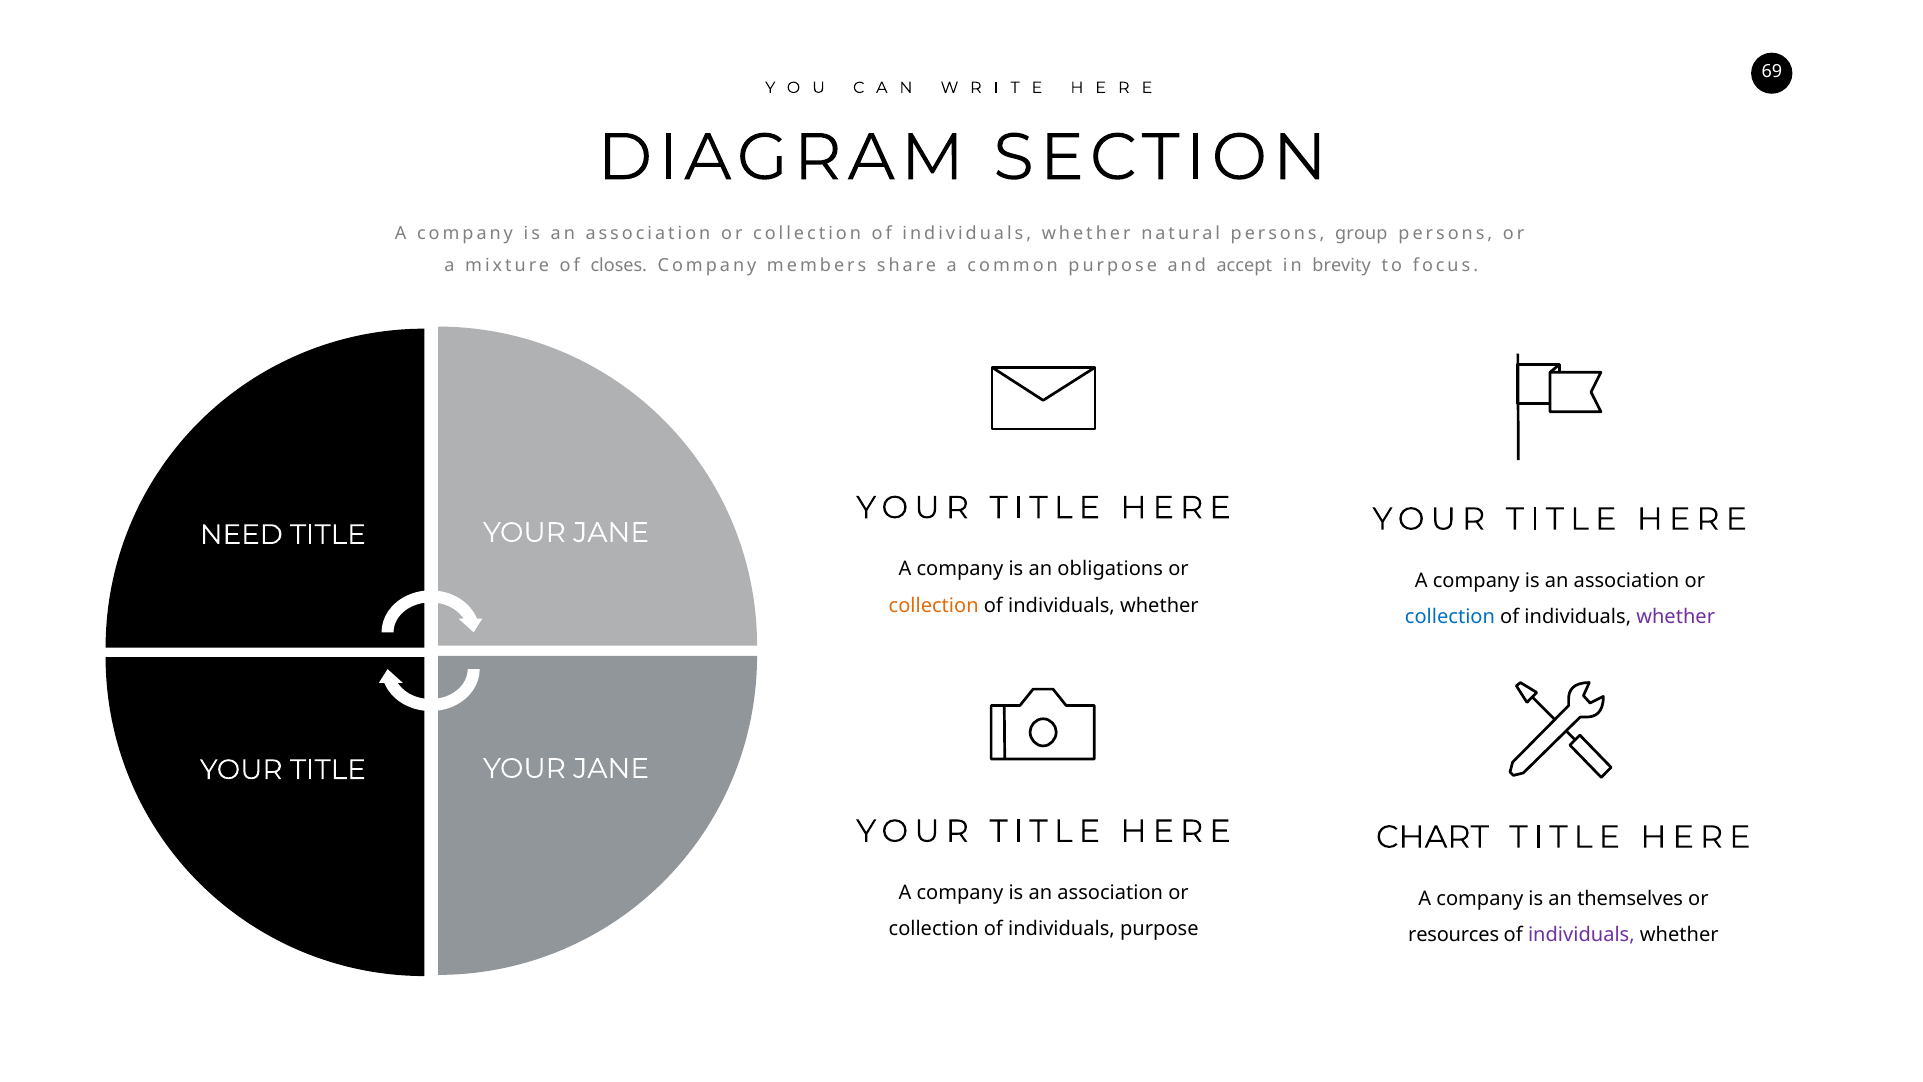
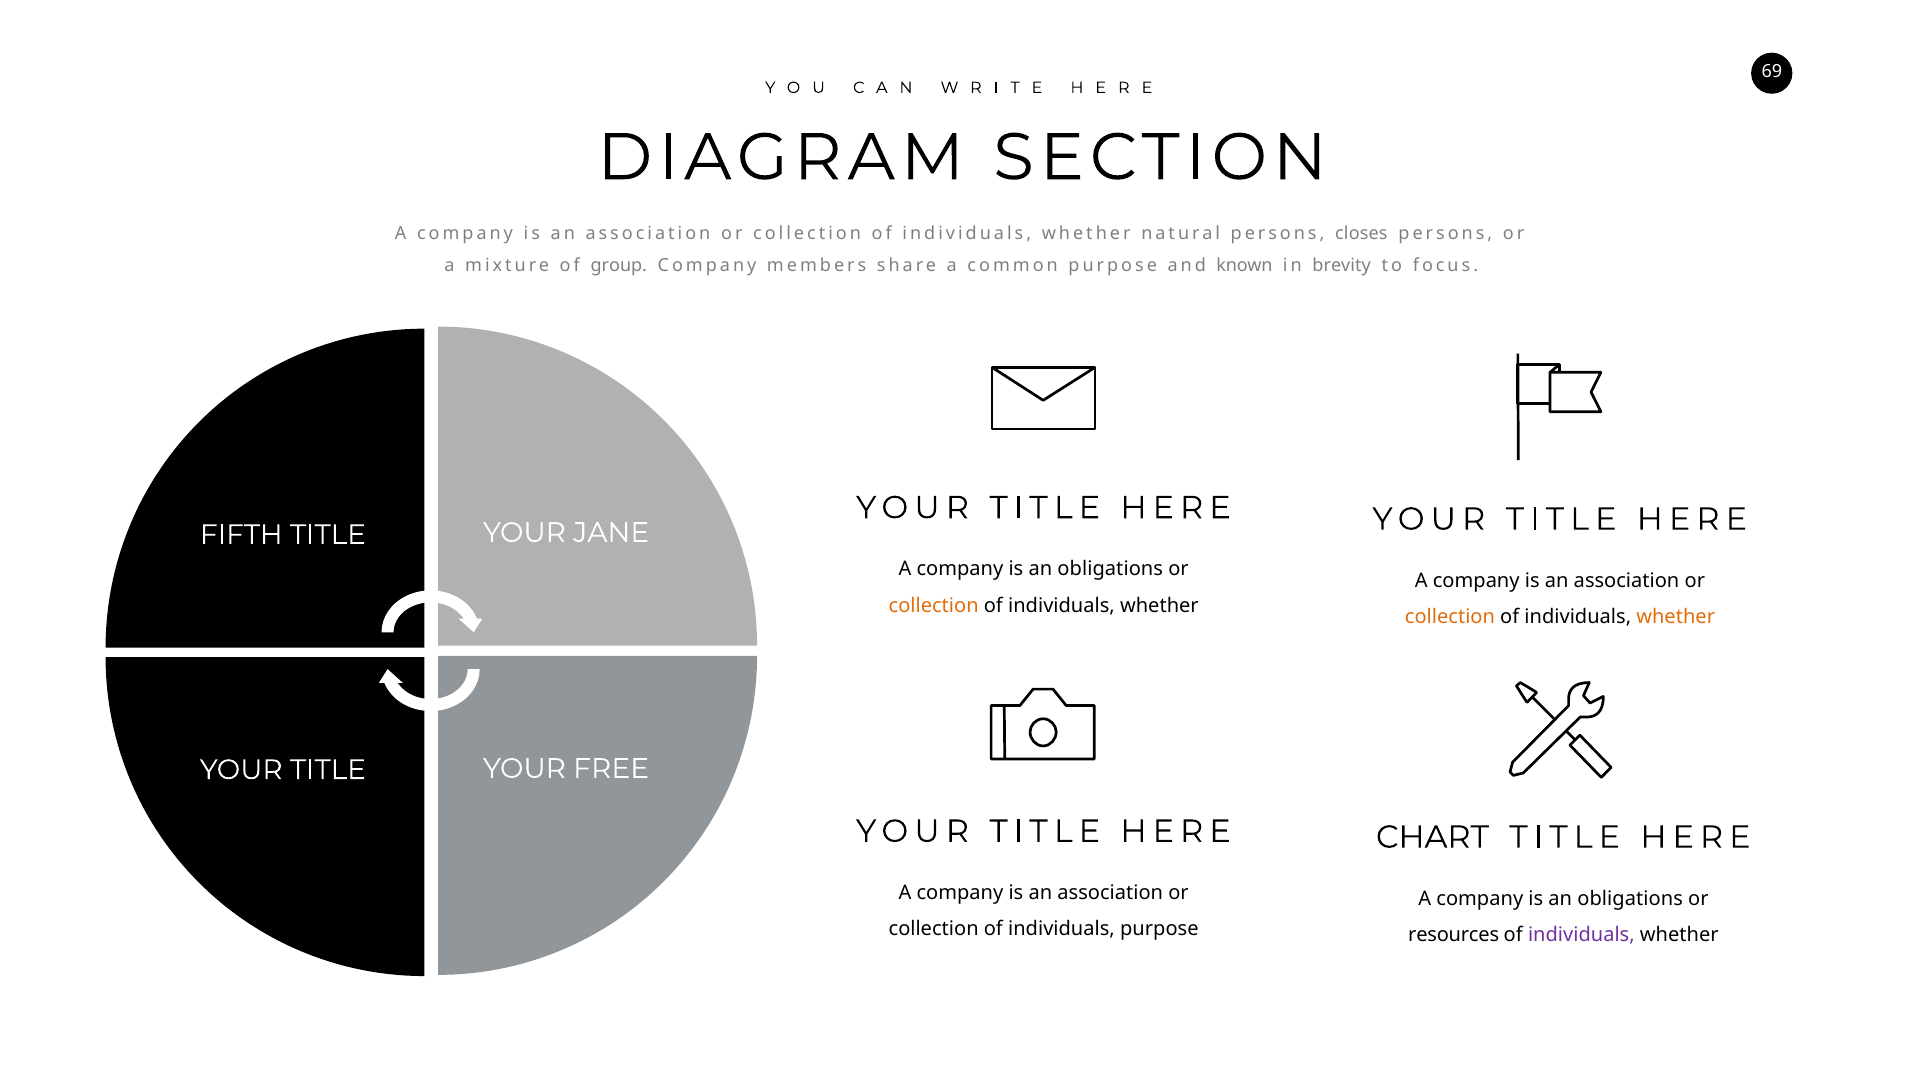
group: group -> closes (1361, 233)
closes: closes -> group (619, 266)
accept: accept -> known (1244, 266)
NEED: NEED -> FIFTH (241, 535)
collection colour: blue -> orange (1450, 617)
whether colour: purple -> orange (1676, 617)
YOUR TITLE YOUR JANE: JANE -> FREE (611, 769)
themselves: themselves -> obligations (1630, 899)
